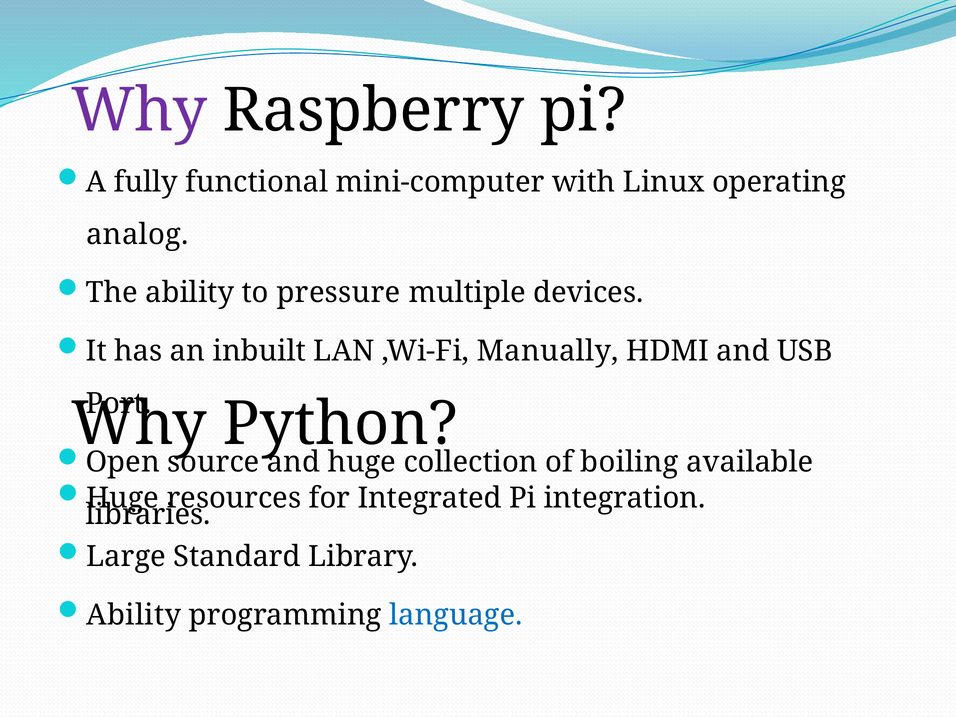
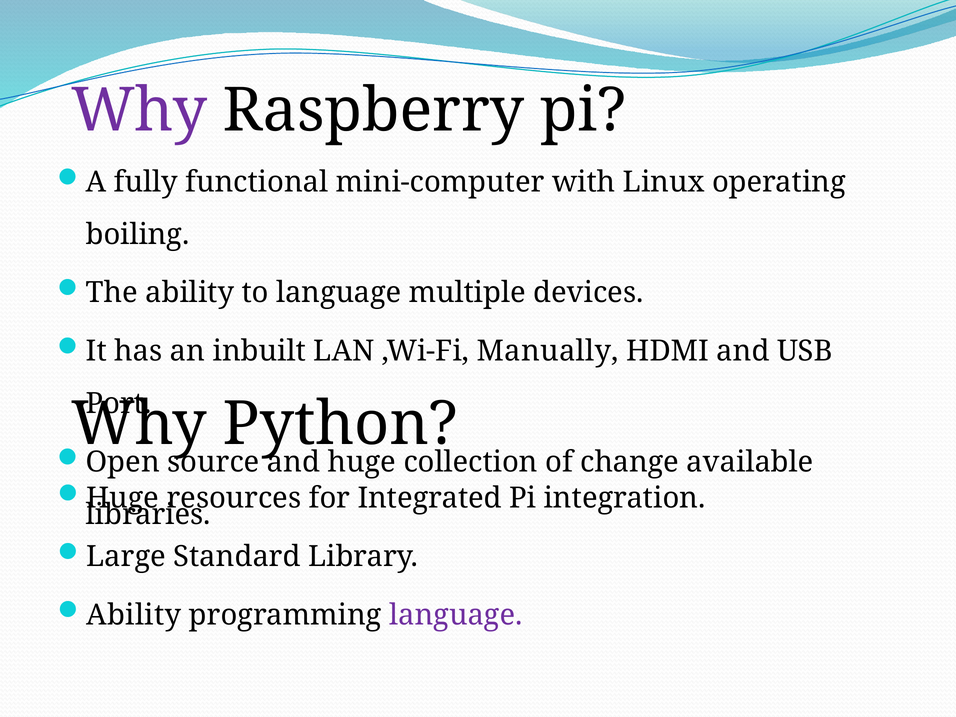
analog: analog -> boiling (138, 234)
to pressure: pressure -> language (339, 293)
boiling: boiling -> change (630, 462)
language colour: blue -> purple (456, 615)
